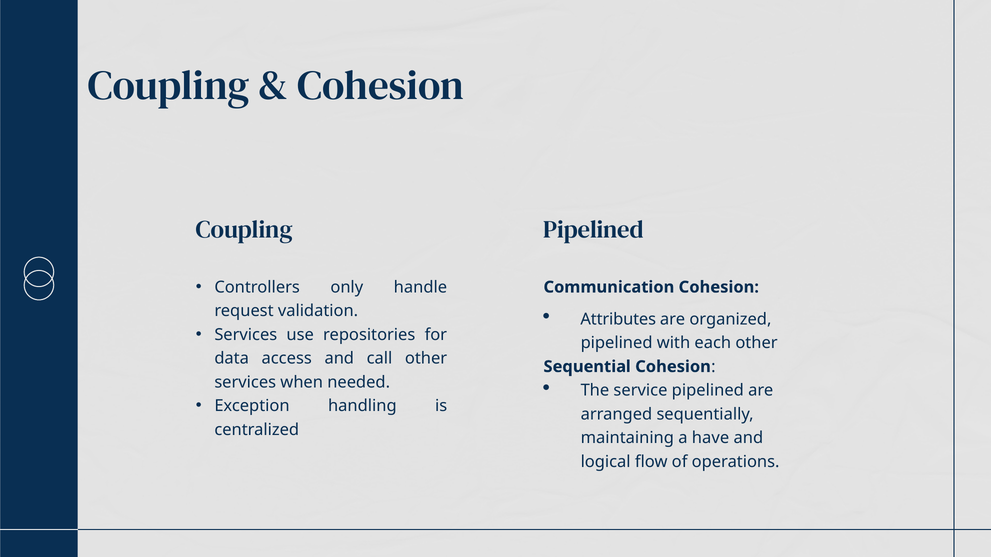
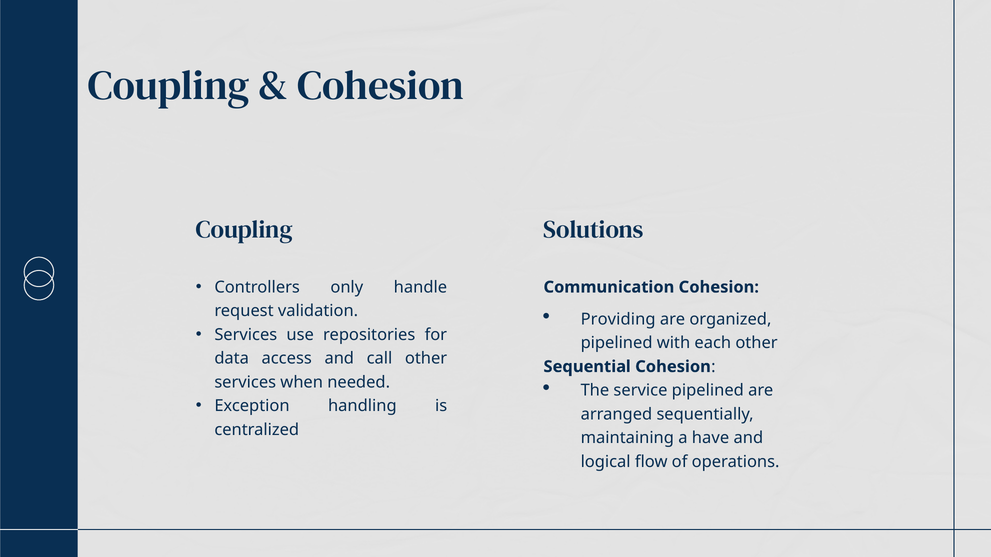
Pipelined: Pipelined -> Solutions (594, 230)
Attributes: Attributes -> Providing (618, 319)
